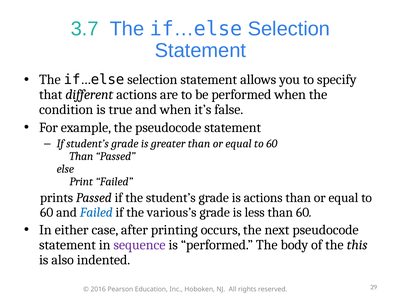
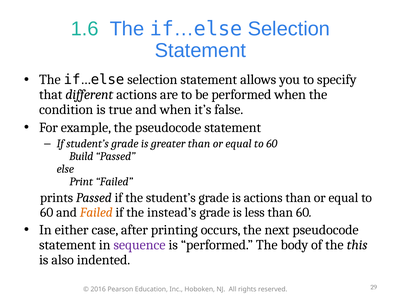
3.7: 3.7 -> 1.6 (85, 29)
Than: Than -> Build (81, 156)
Failed colour: blue -> orange (96, 212)
various’s: various’s -> instead’s (172, 212)
